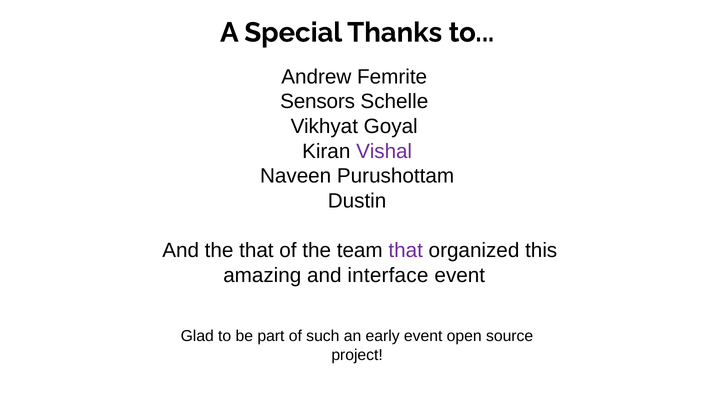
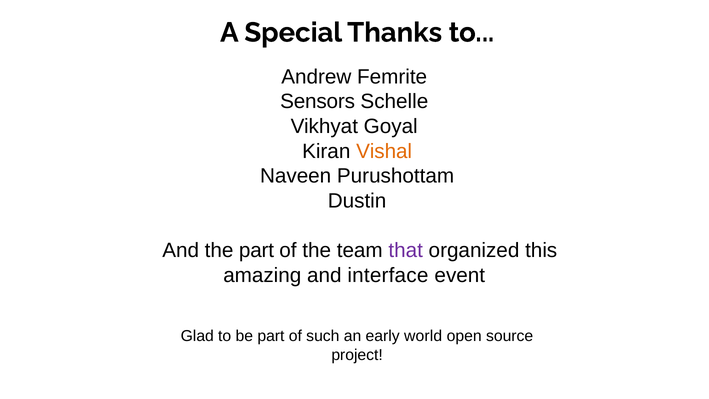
Vishal colour: purple -> orange (384, 151)
the that: that -> part (256, 250)
early event: event -> world (423, 336)
